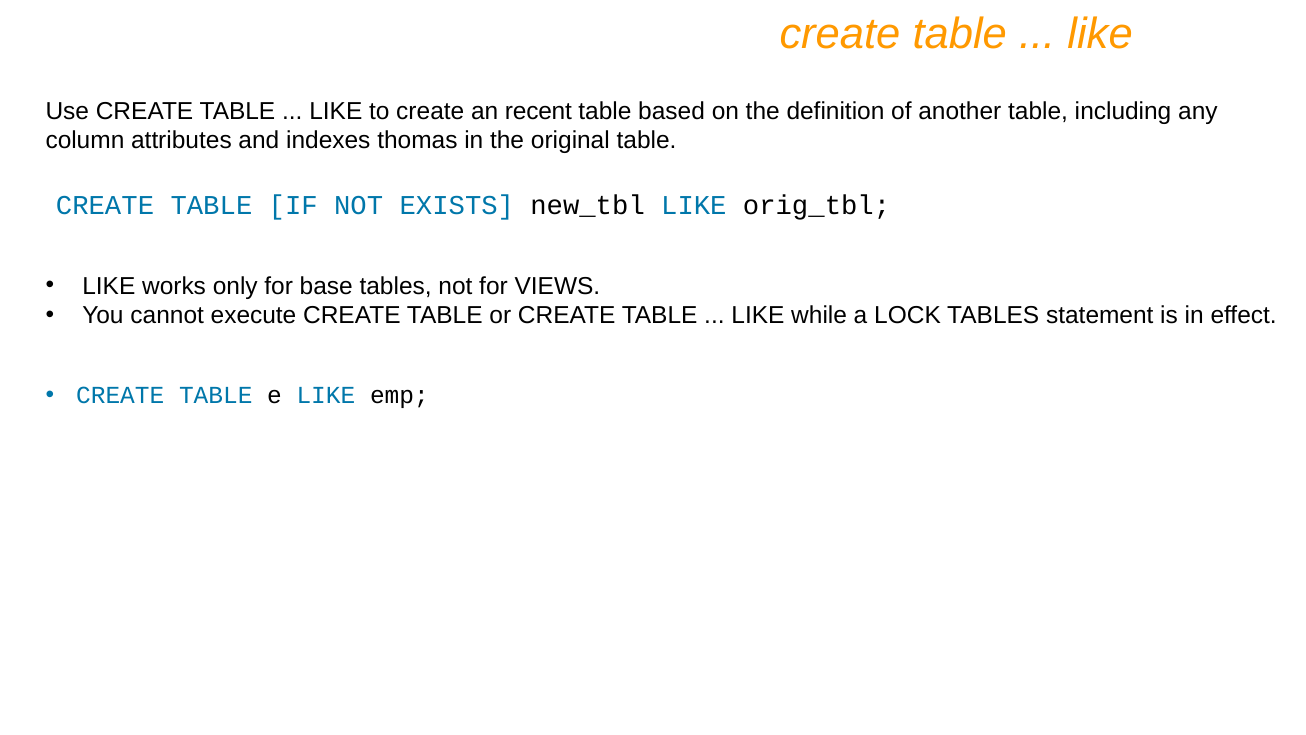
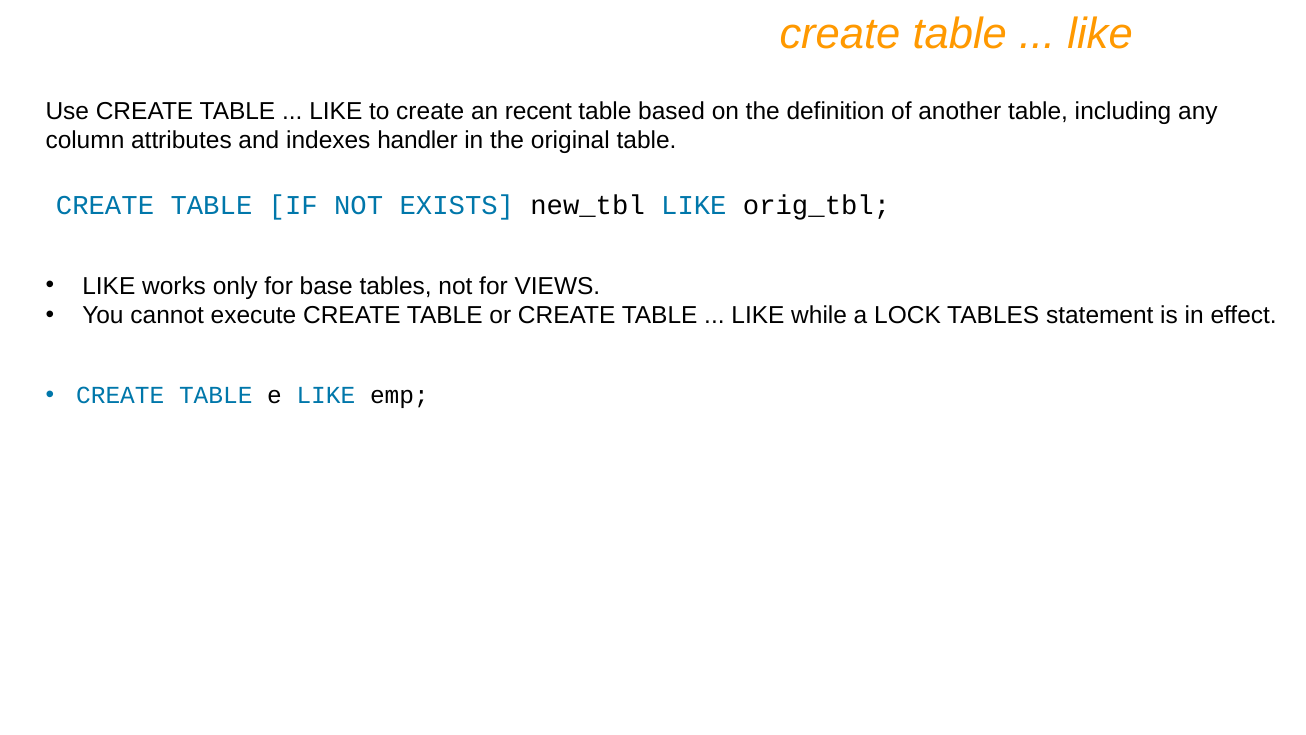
thomas: thomas -> handler (418, 140)
